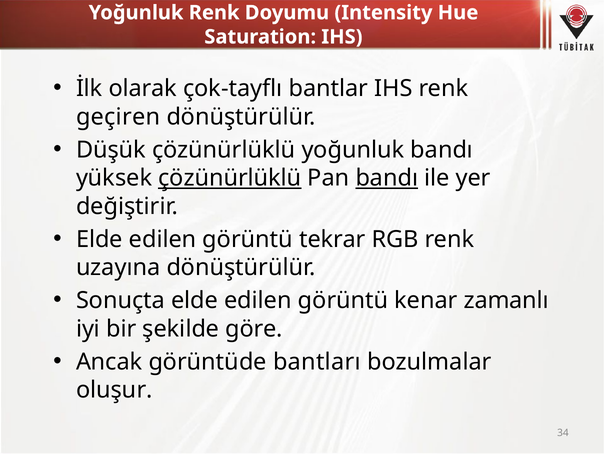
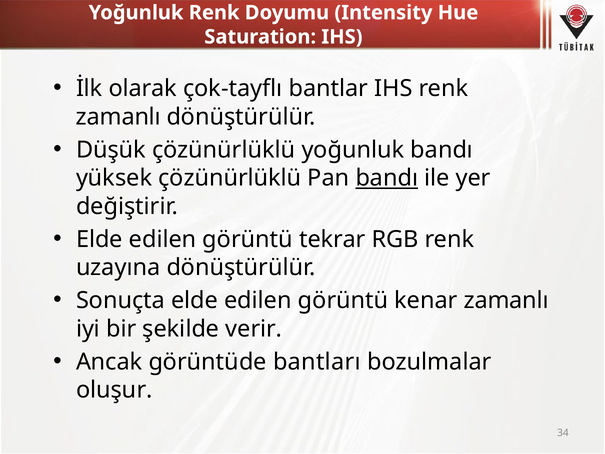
geçiren: geçiren -> zamanlı (118, 117)
çözünürlüklü underline: present -> none (230, 178)
göre: göre -> verir (254, 329)
